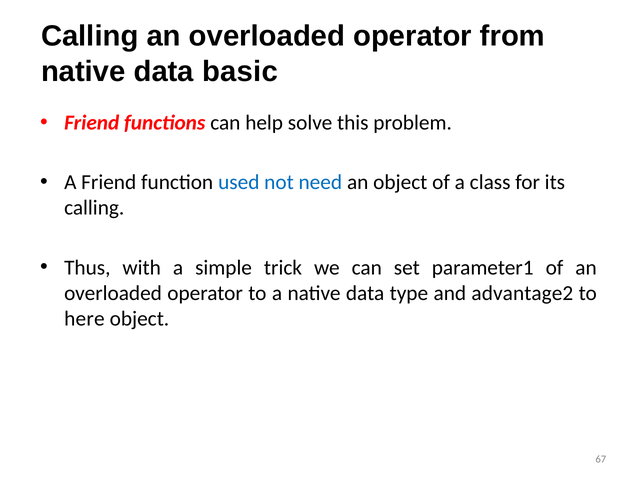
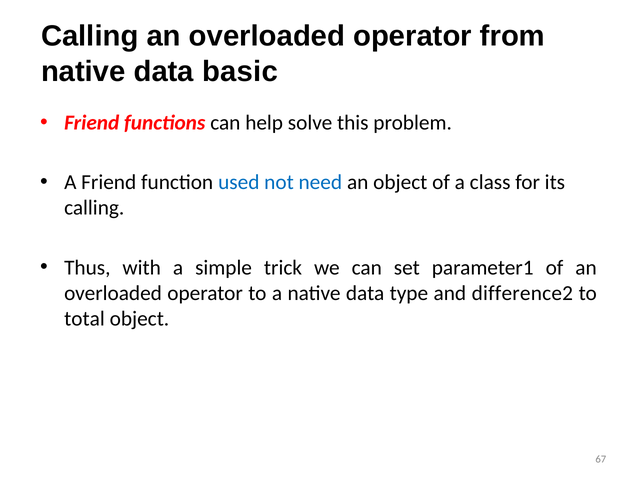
advantage2: advantage2 -> difference2 (522, 293)
here: here -> total (84, 319)
